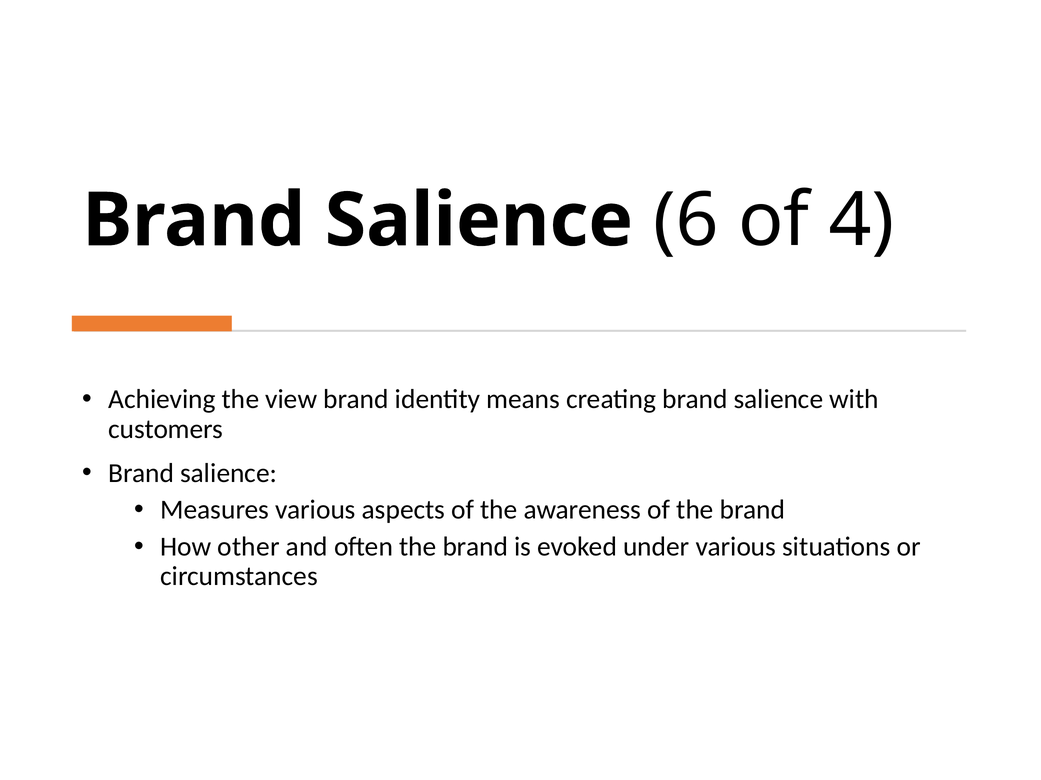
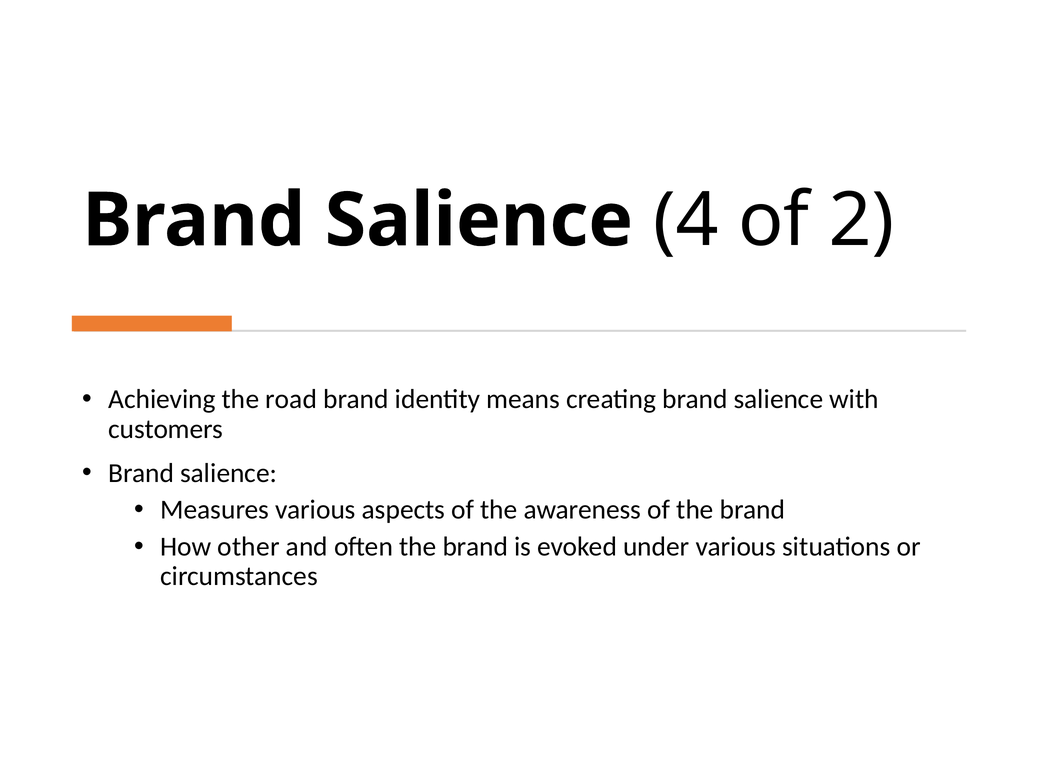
6: 6 -> 4 (686, 221)
4: 4 -> 2 (862, 221)
view: view -> road (291, 400)
